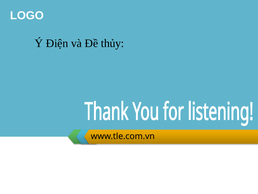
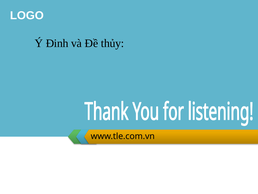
Điện: Điện -> Đinh (57, 43)
